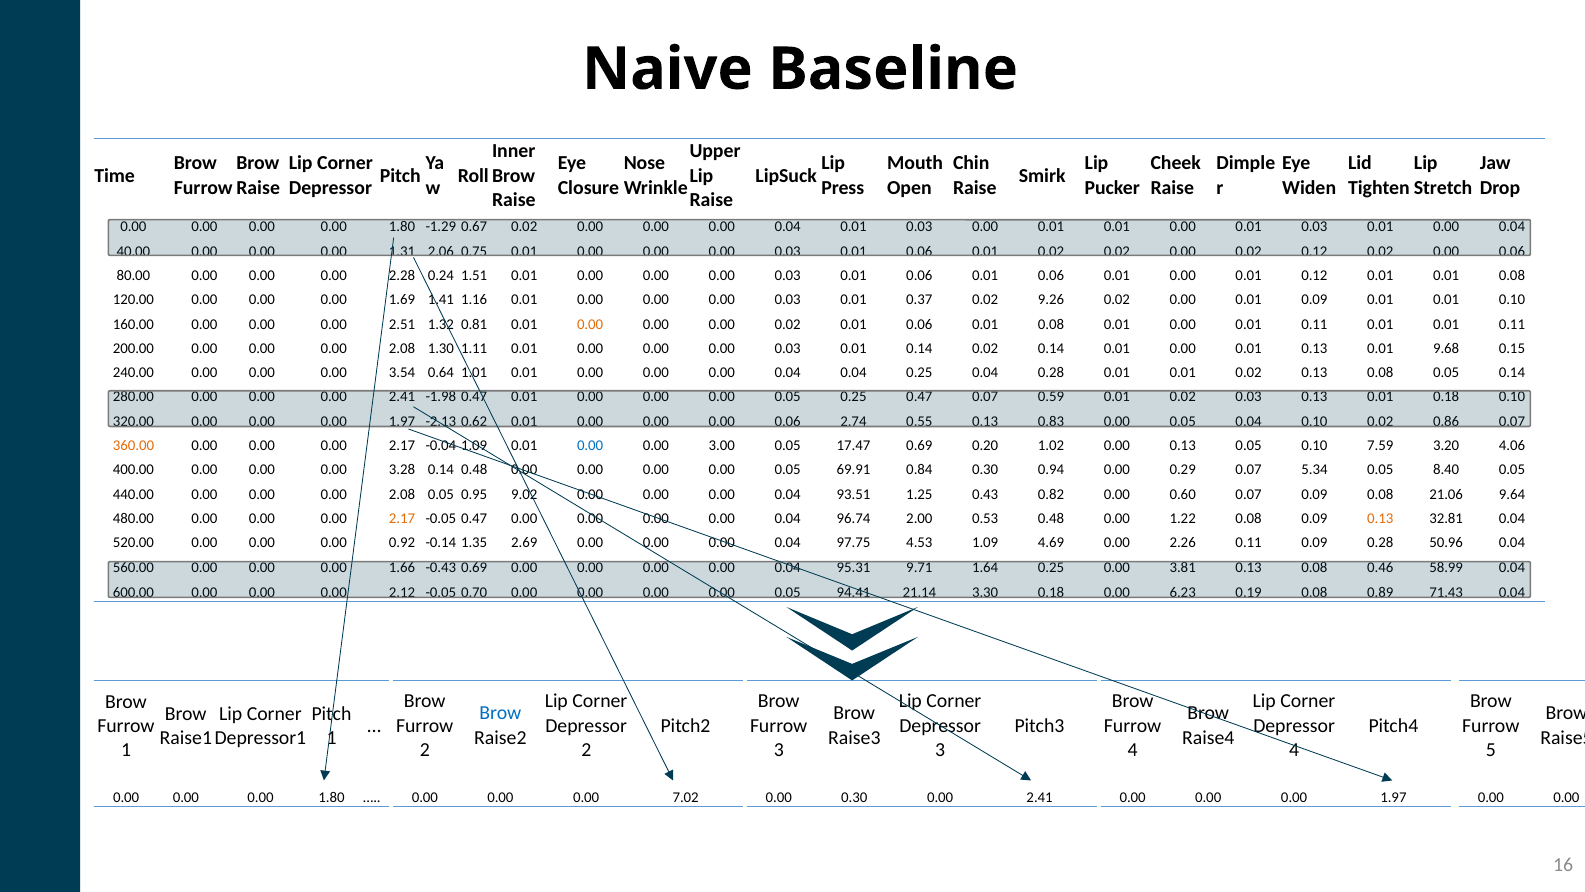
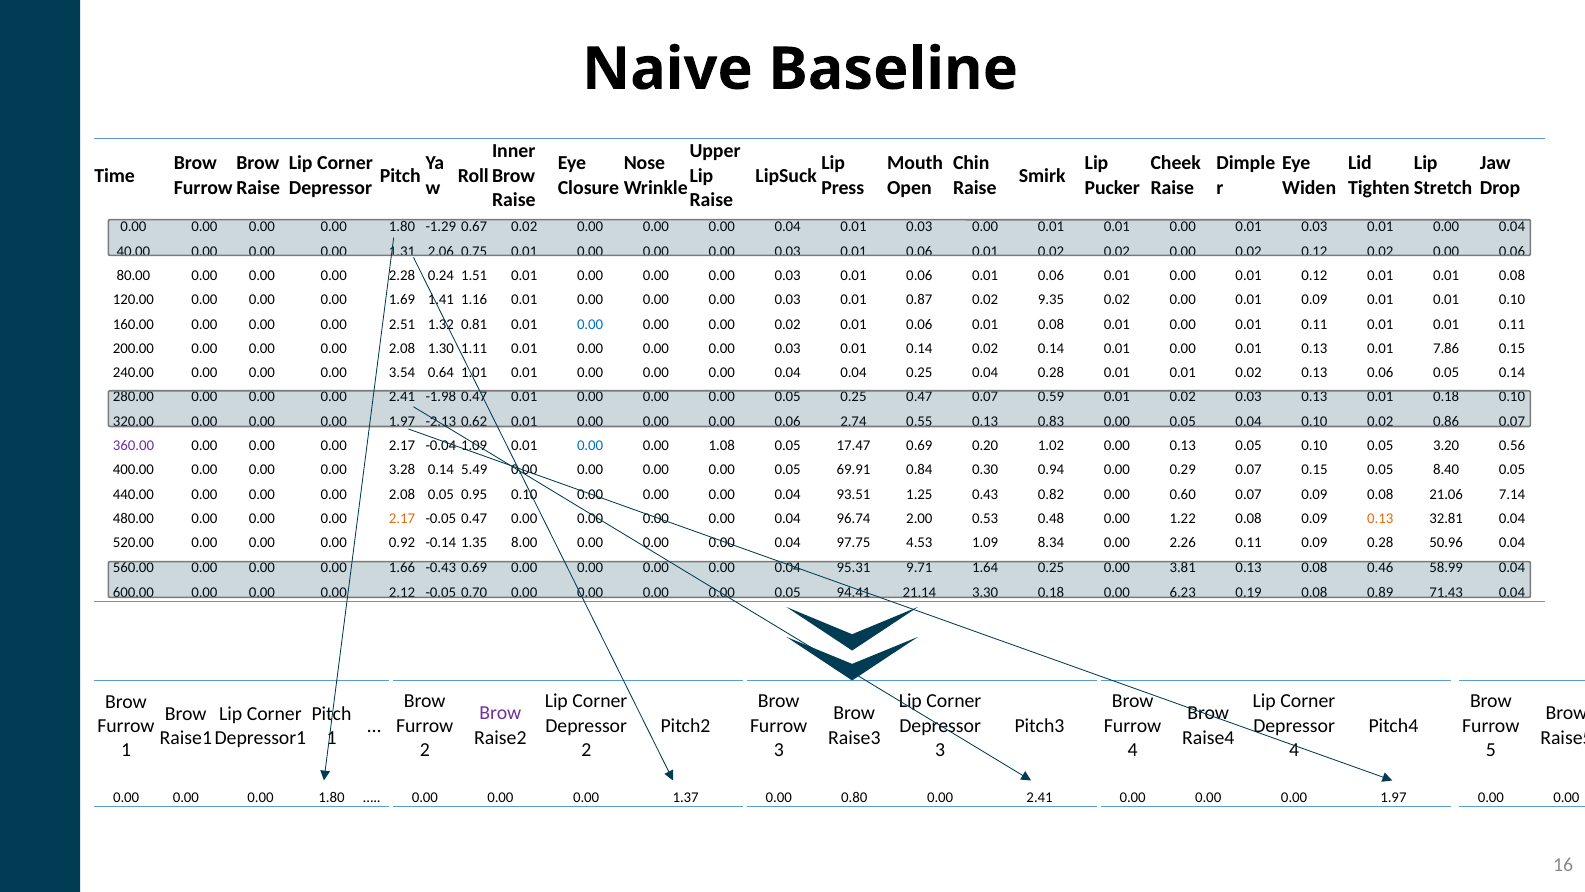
0.37: 0.37 -> 0.87 (919, 300)
9.26: 9.26 -> 9.35 (1051, 300)
0.00 colour: orange -> blue (590, 324)
9.68: 9.68 -> 7.86 (1446, 348)
0.02 0.13 0.08: 0.08 -> 0.06 (1380, 373)
360.00 colour: orange -> purple (133, 445)
3.00: 3.00 -> 1.08 (722, 445)
0.10 7.59: 7.59 -> 0.05 (1380, 445)
4.06: 4.06 -> 0.56 (1512, 445)
0.14 0.48: 0.48 -> 5.49 (474, 470)
0.07 5.34: 5.34 -> 0.15 (1314, 470)
0.95 9.02: 9.02 -> 0.10 (524, 494)
9.64: 9.64 -> 7.14 (1512, 494)
2.69: 2.69 -> 8.00 (524, 543)
4.69: 4.69 -> 8.34 (1051, 543)
Brow colour: blue -> purple (500, 713)
7.02: 7.02 -> 1.37 (686, 797)
0.00 0.30: 0.30 -> 0.80 (854, 797)
